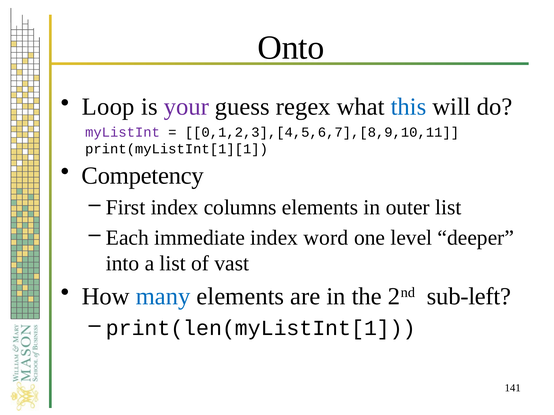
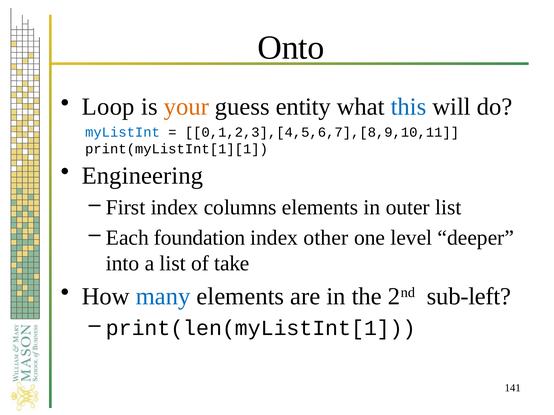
your colour: purple -> orange (186, 107)
regex: regex -> entity (303, 107)
myListInt colour: purple -> blue (123, 133)
Competency: Competency -> Engineering (142, 176)
immediate: immediate -> foundation (200, 238)
word: word -> other (326, 238)
vast: vast -> take (232, 264)
